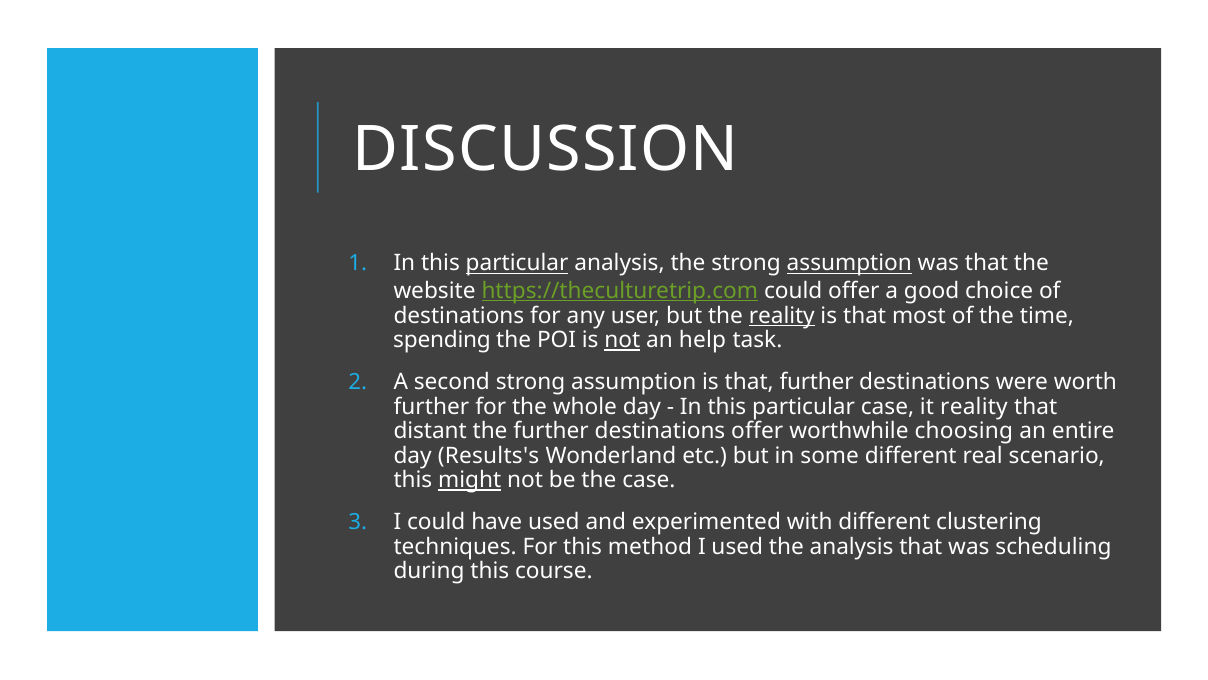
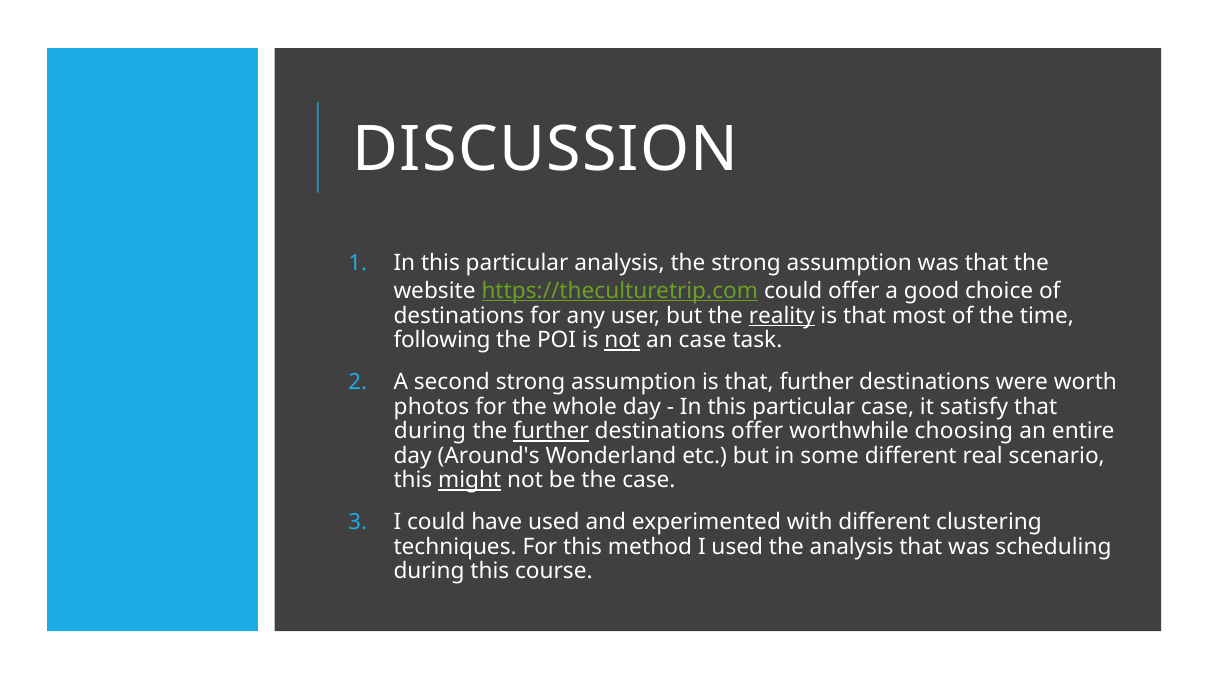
particular underline: present -> none (517, 263)
assumption underline: present -> none (849, 263)
spending: spending -> following (442, 340)
an help: help -> case (703, 340)
further: further -> photos (431, 406)
it reality: reality -> satisfy (974, 406)
distant: distant -> during (430, 431)
further underline: none -> present (551, 431)
Results's: Results's -> Around's (489, 455)
